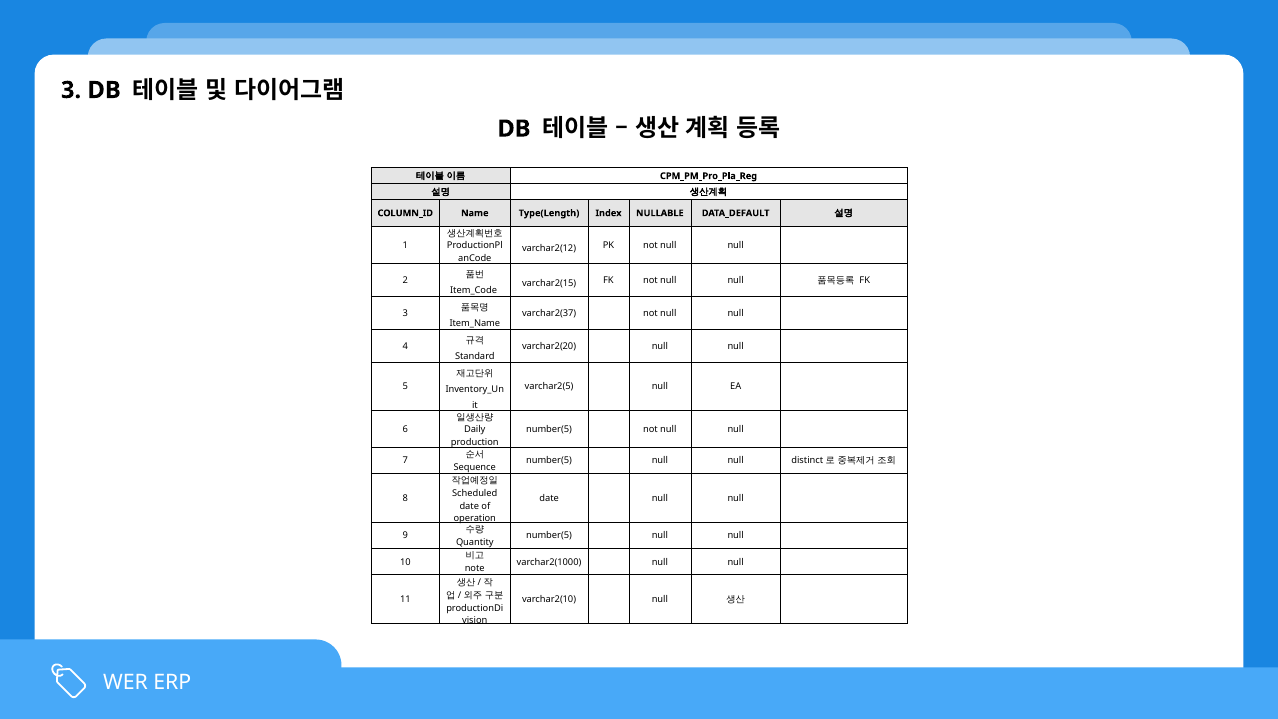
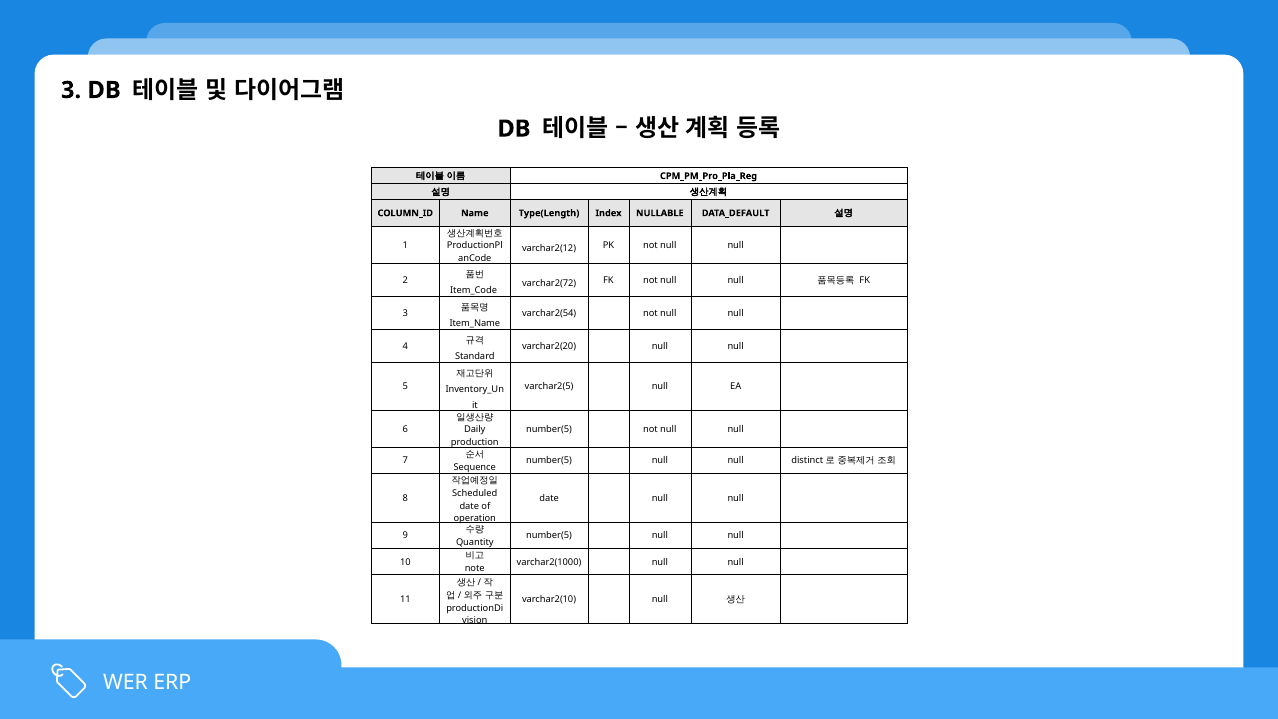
varchar2(15: varchar2(15 -> varchar2(72 (549, 284)
varchar2(37: varchar2(37 -> varchar2(54 (549, 313)
